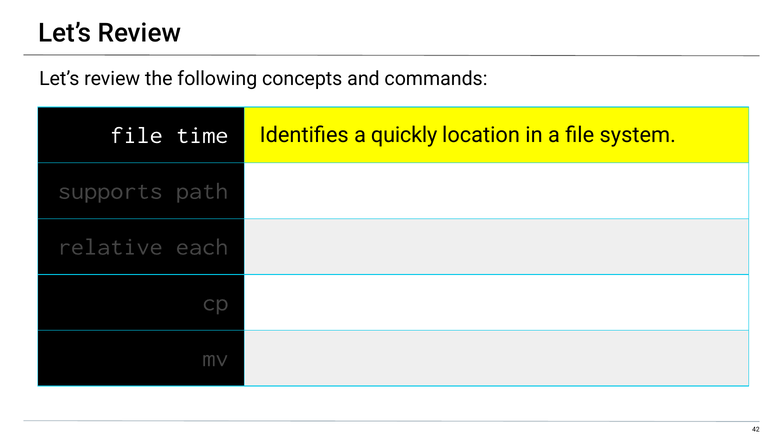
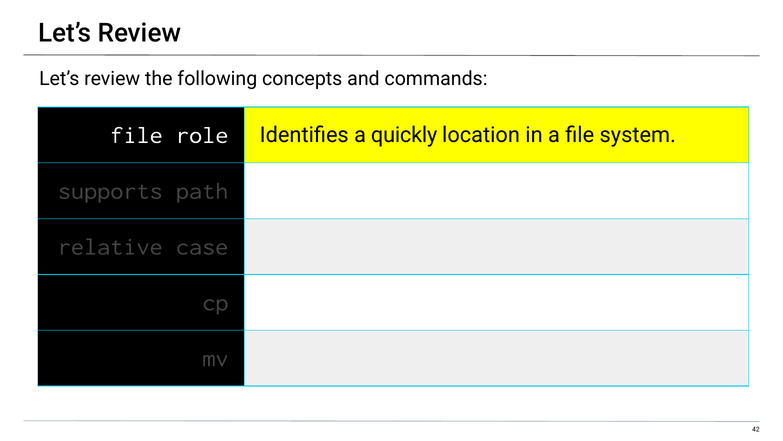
time: time -> role (202, 135)
each: each -> case (202, 246)
